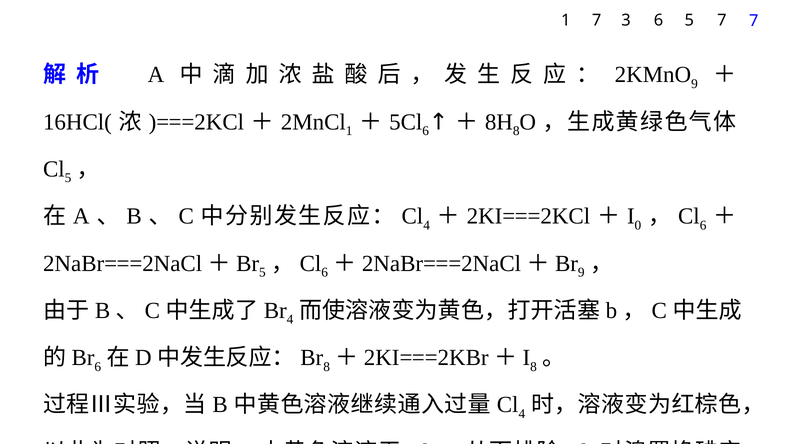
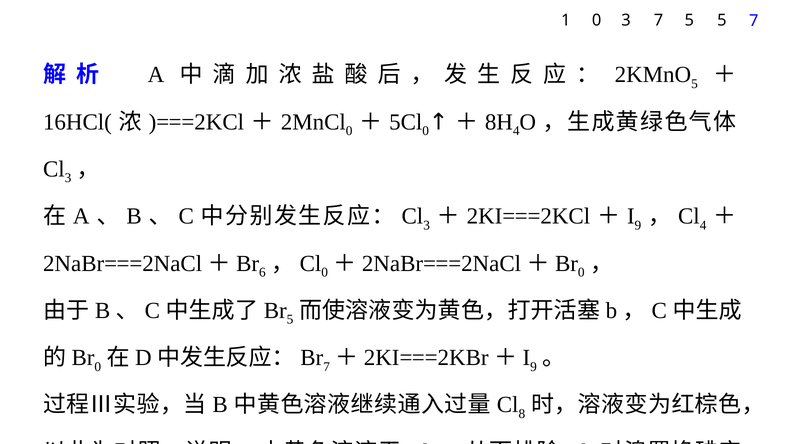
1 7: 7 -> 0 (597, 20)
3 6: 6 -> 7 (658, 20)
5 7: 7 -> 5 (722, 20)
9: 9 -> 5 (694, 84)
1: 1 -> 0 (349, 131)
6: 6 -> 0 (426, 131)
8: 8 -> 4 (516, 131)
5: 5 -> 3 (68, 178)
4: 4 -> 3 (427, 225)
0: 0 -> 9 (638, 225)
6: 6 -> 4 (703, 225)
5: 5 -> 6 (262, 272)
6: 6 -> 0 (325, 272)
9: 9 -> 0 (581, 272)
4: 4 -> 5 (290, 319)
6: 6 -> 0 (98, 366)
8: 8 -> 7 (327, 366)
8: 8 -> 9 (533, 366)
4: 4 -> 8 (522, 413)
